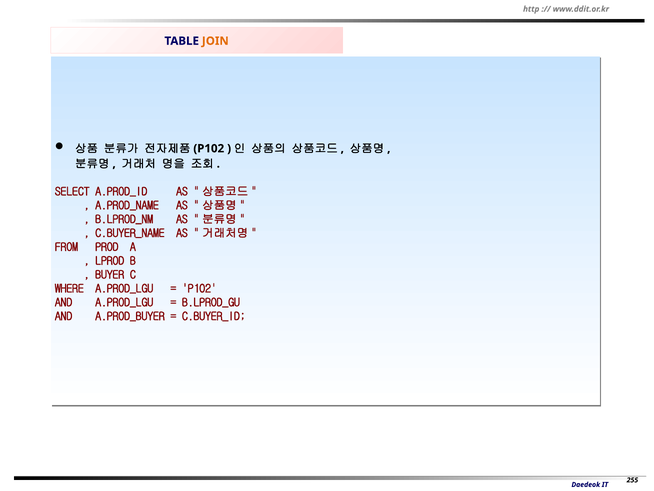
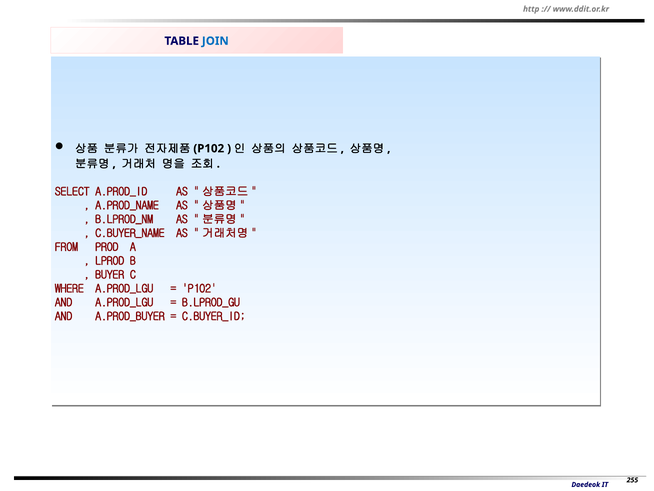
JOIN colour: orange -> blue (215, 41)
